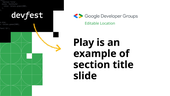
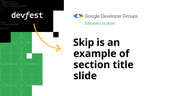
Play: Play -> Skip (84, 42)
